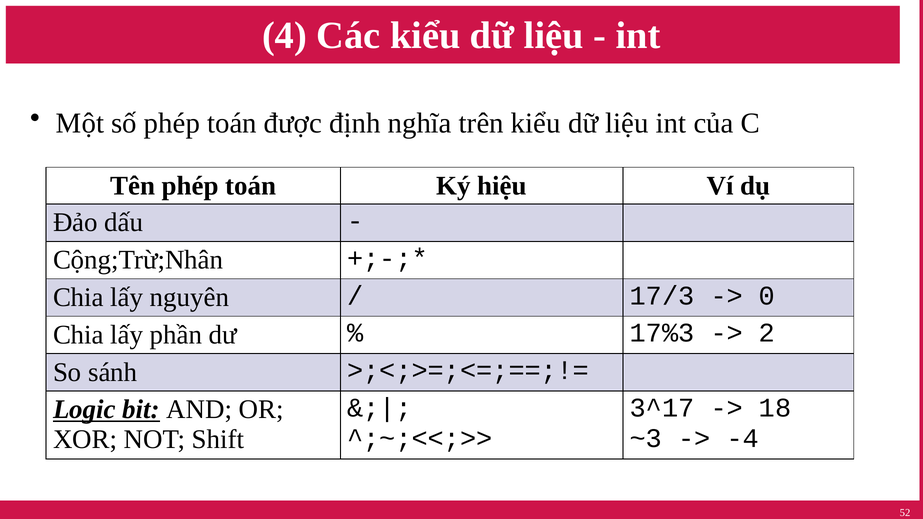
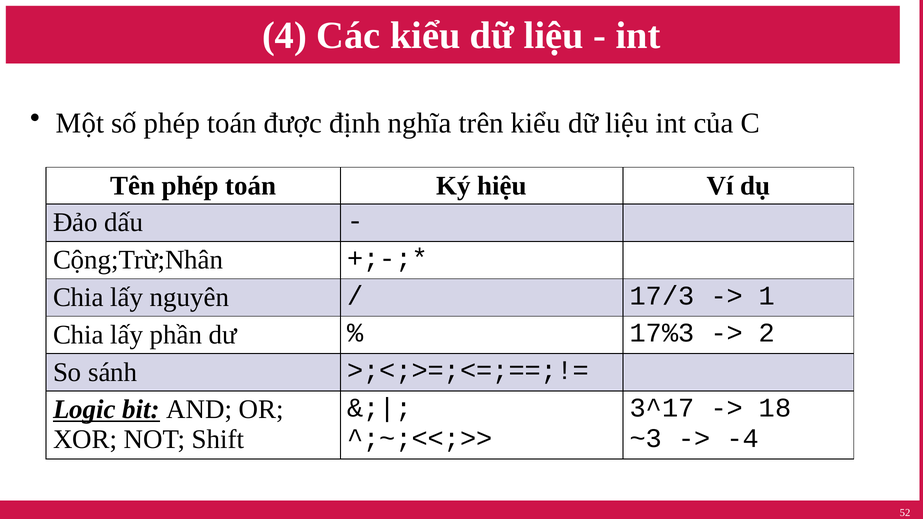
0: 0 -> 1 (767, 296)
